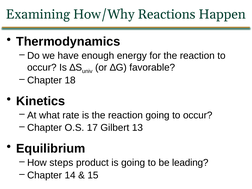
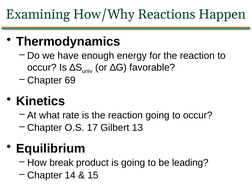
18: 18 -> 69 (70, 80)
steps: steps -> break (61, 163)
